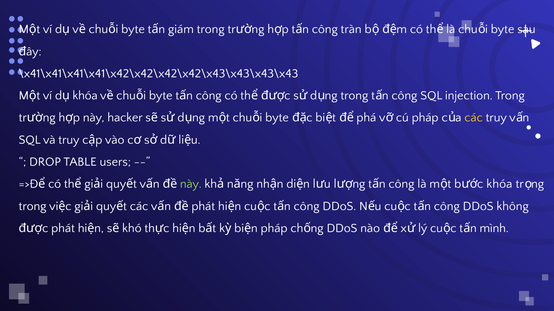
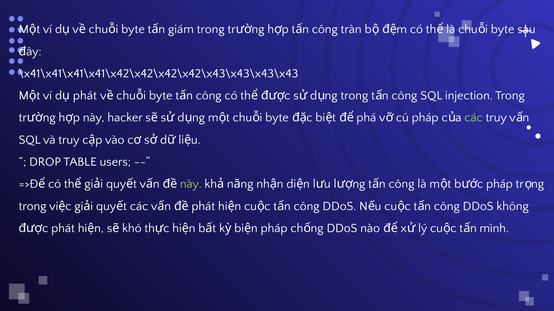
khóa: khóa -> phát (85, 96)
các colour: yellow -> light green (474, 118)
khóa: khóa -> pháp (499, 184)
